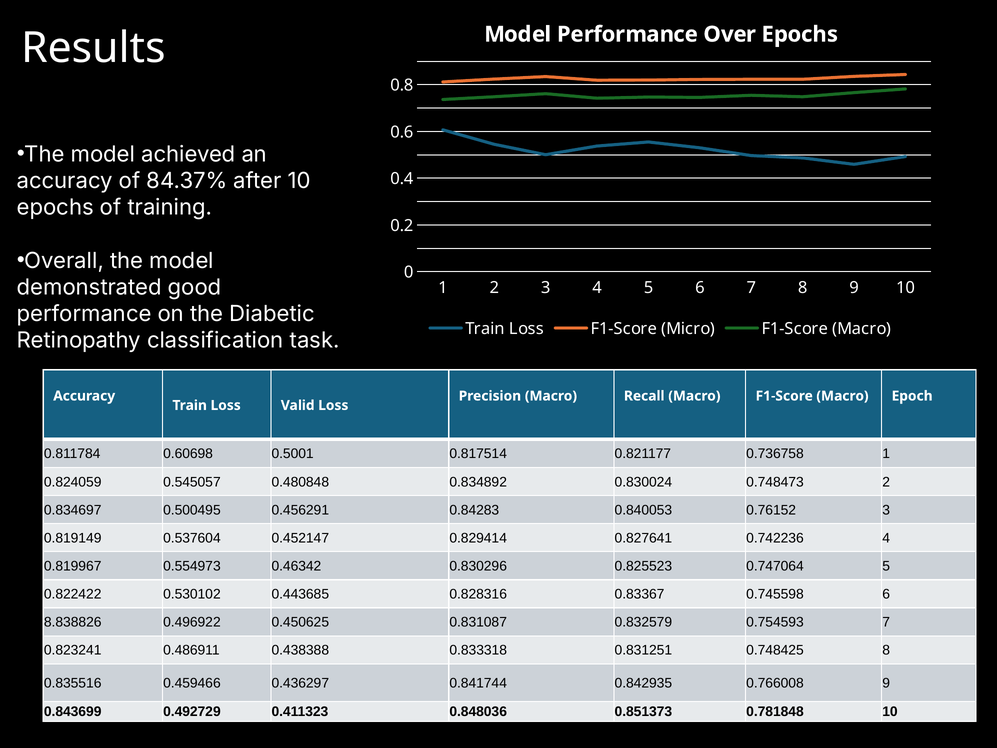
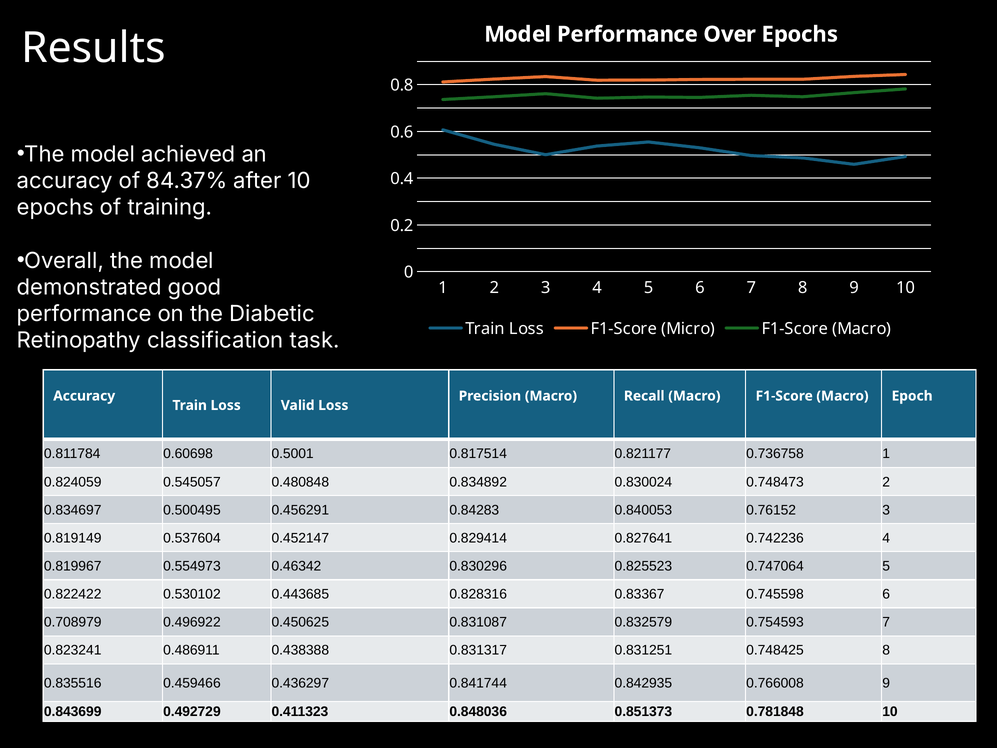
8.838826: 8.838826 -> 0.708979 (73, 622)
0.833318: 0.833318 -> 0.831317 (478, 650)
